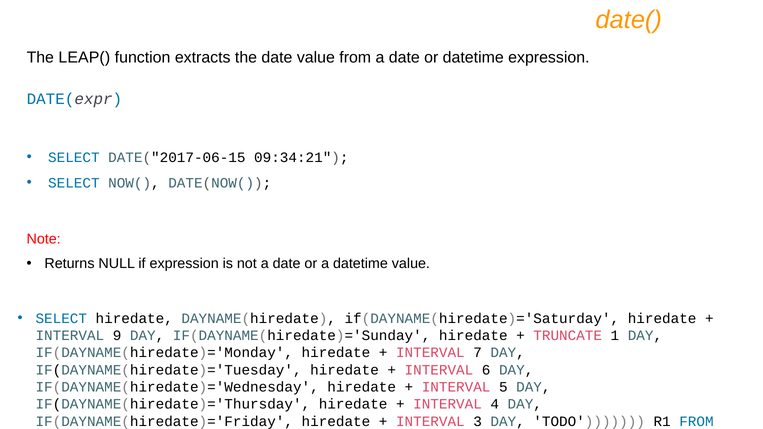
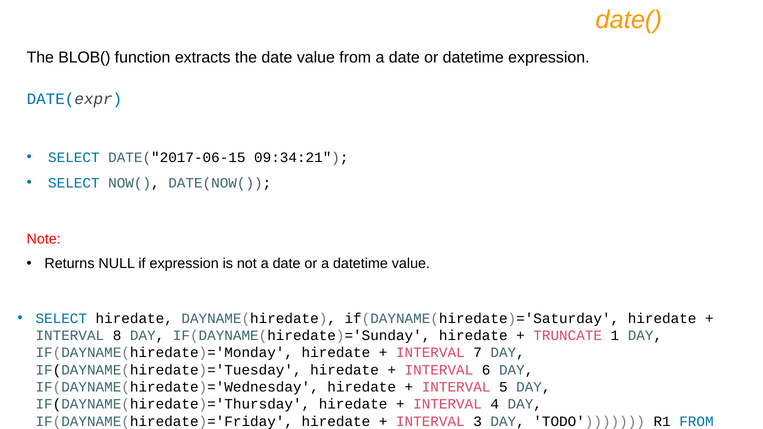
LEAP(: LEAP( -> BLOB( (84, 57)
9: 9 -> 8 (117, 336)
